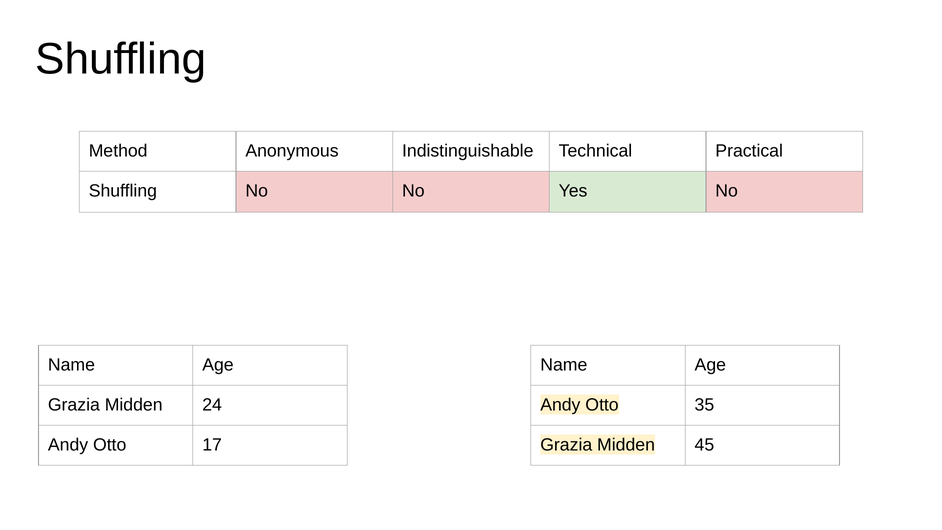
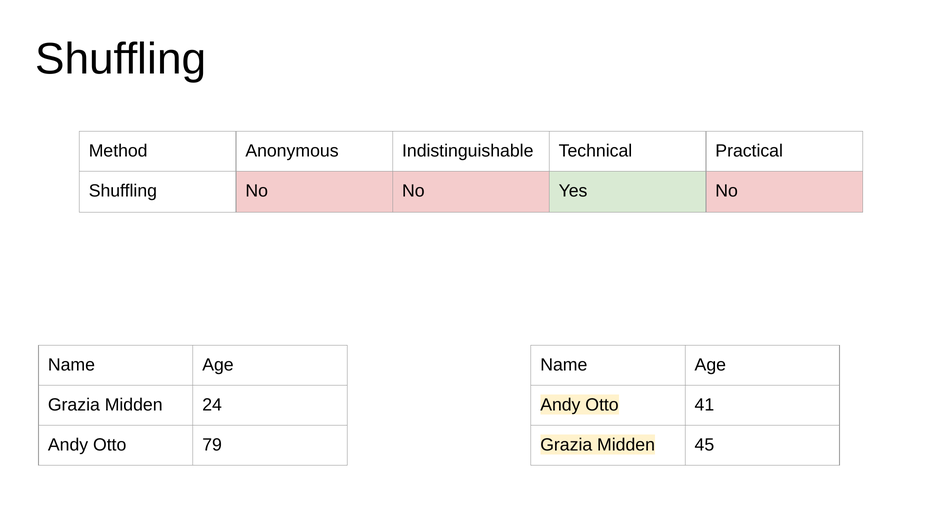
35: 35 -> 41 (704, 405)
17: 17 -> 79 (212, 445)
